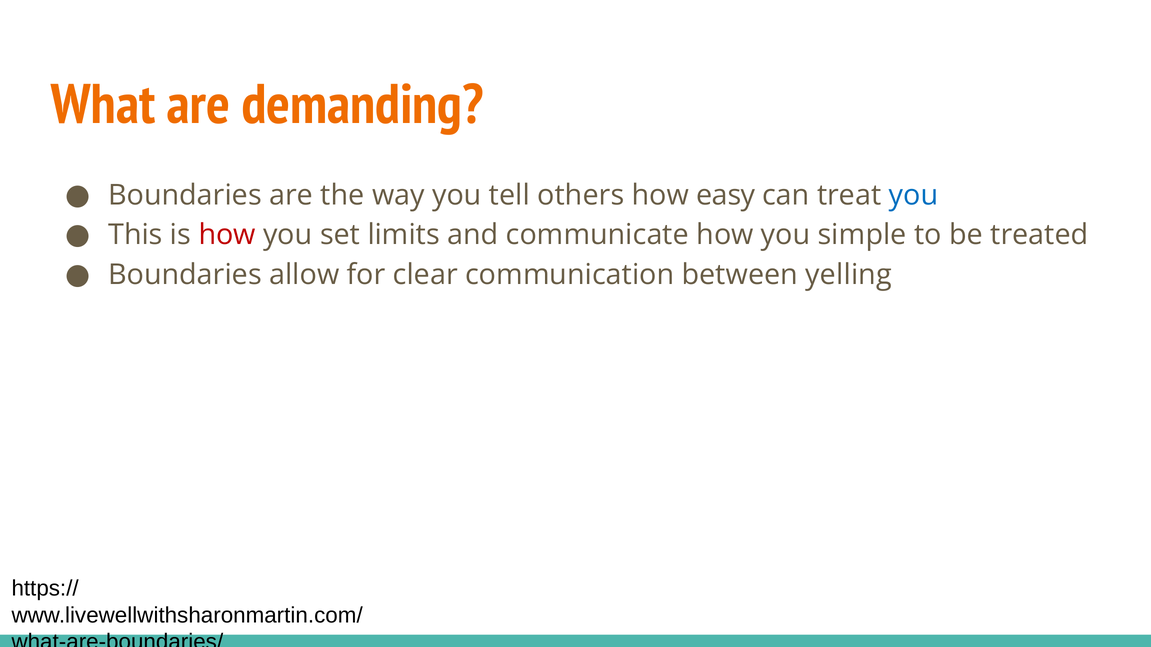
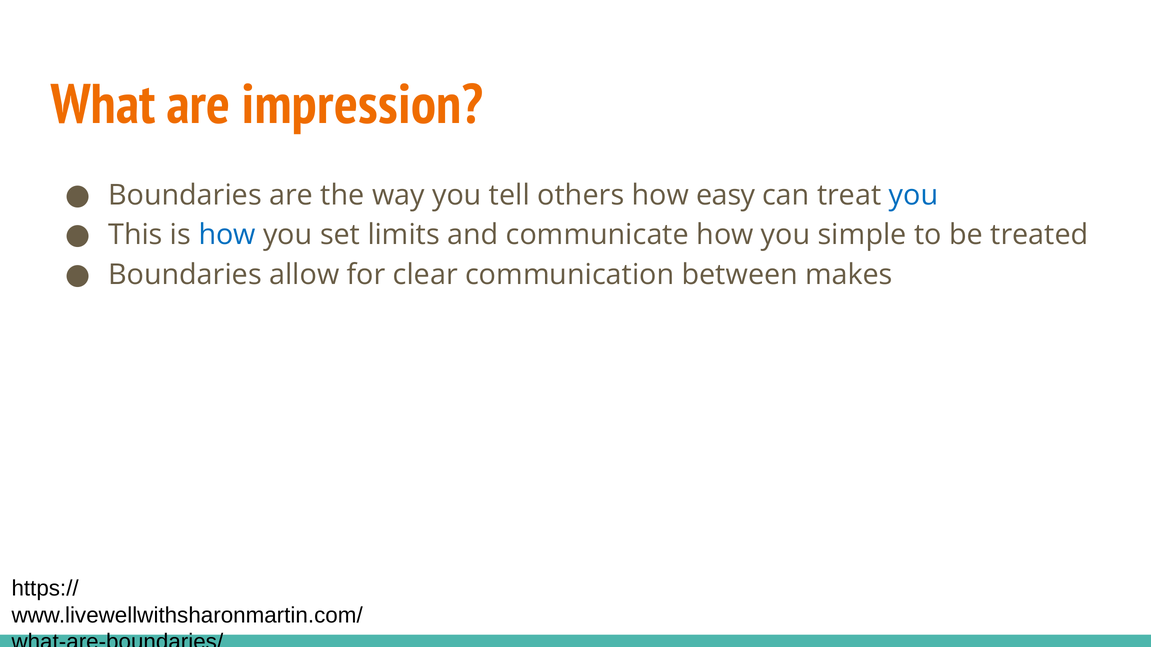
demanding: demanding -> impression (362, 105)
how colour: red -> blue (227, 235)
yelling: yelling -> makes (849, 275)
